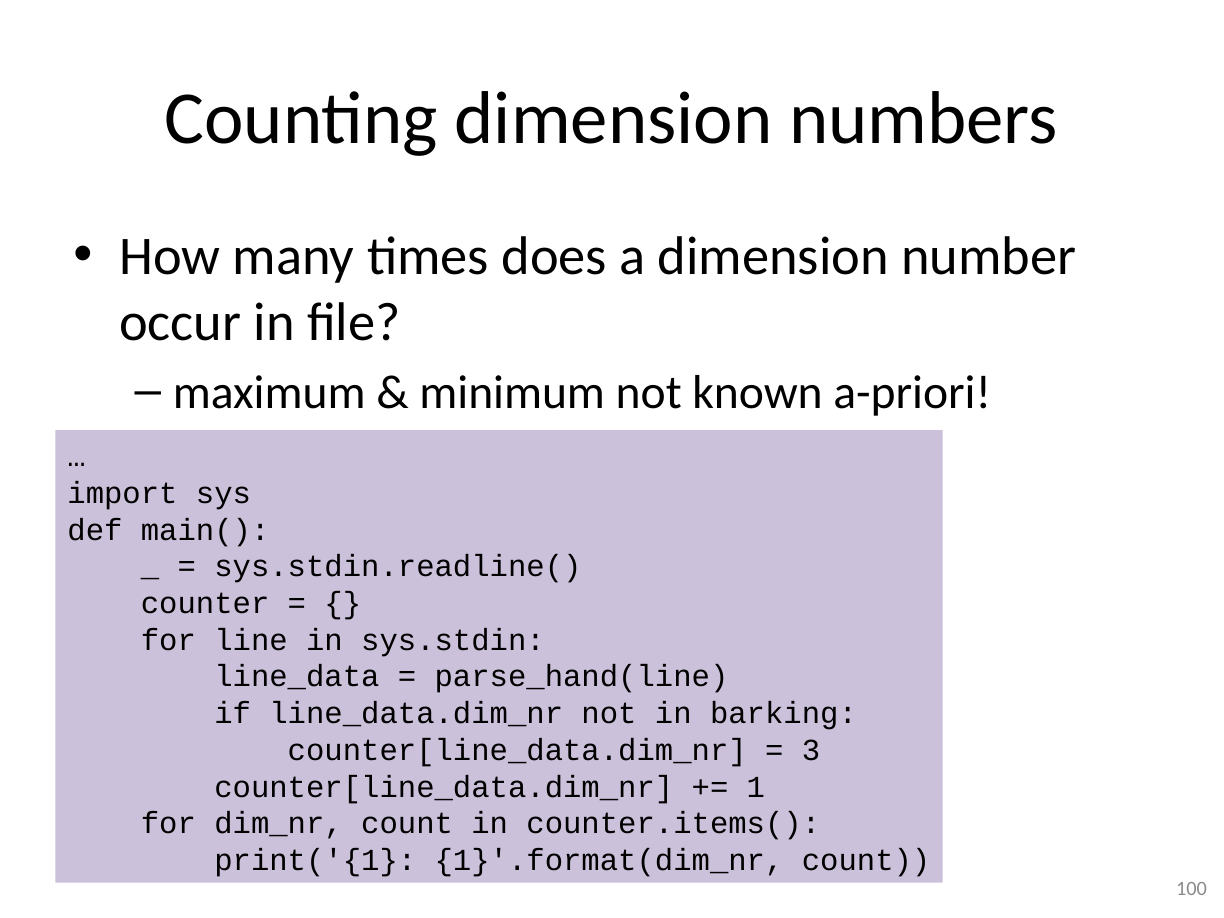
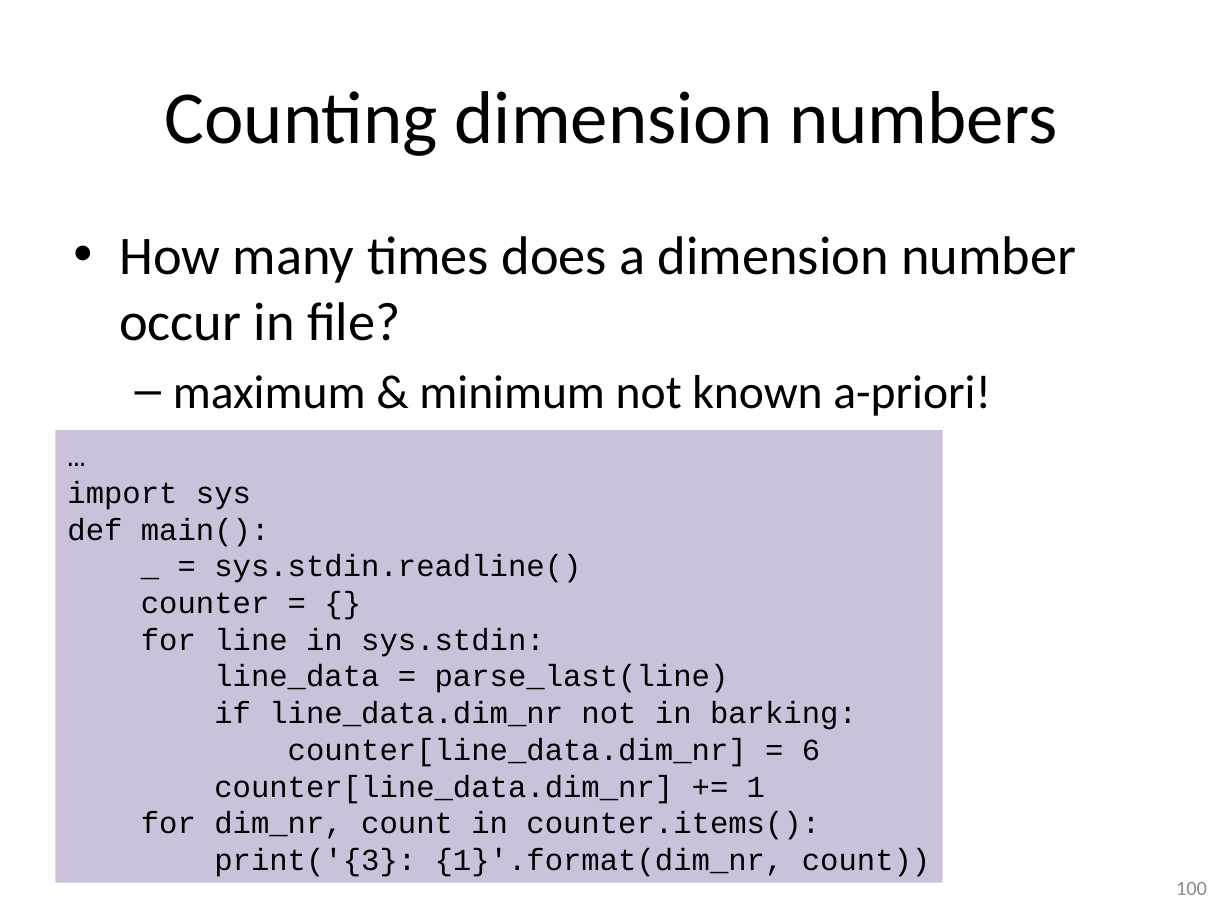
parse_hand(line: parse_hand(line -> parse_last(line (581, 677)
3: 3 -> 6 (811, 750)
print('{1: print('{1 -> print('{3 (315, 860)
